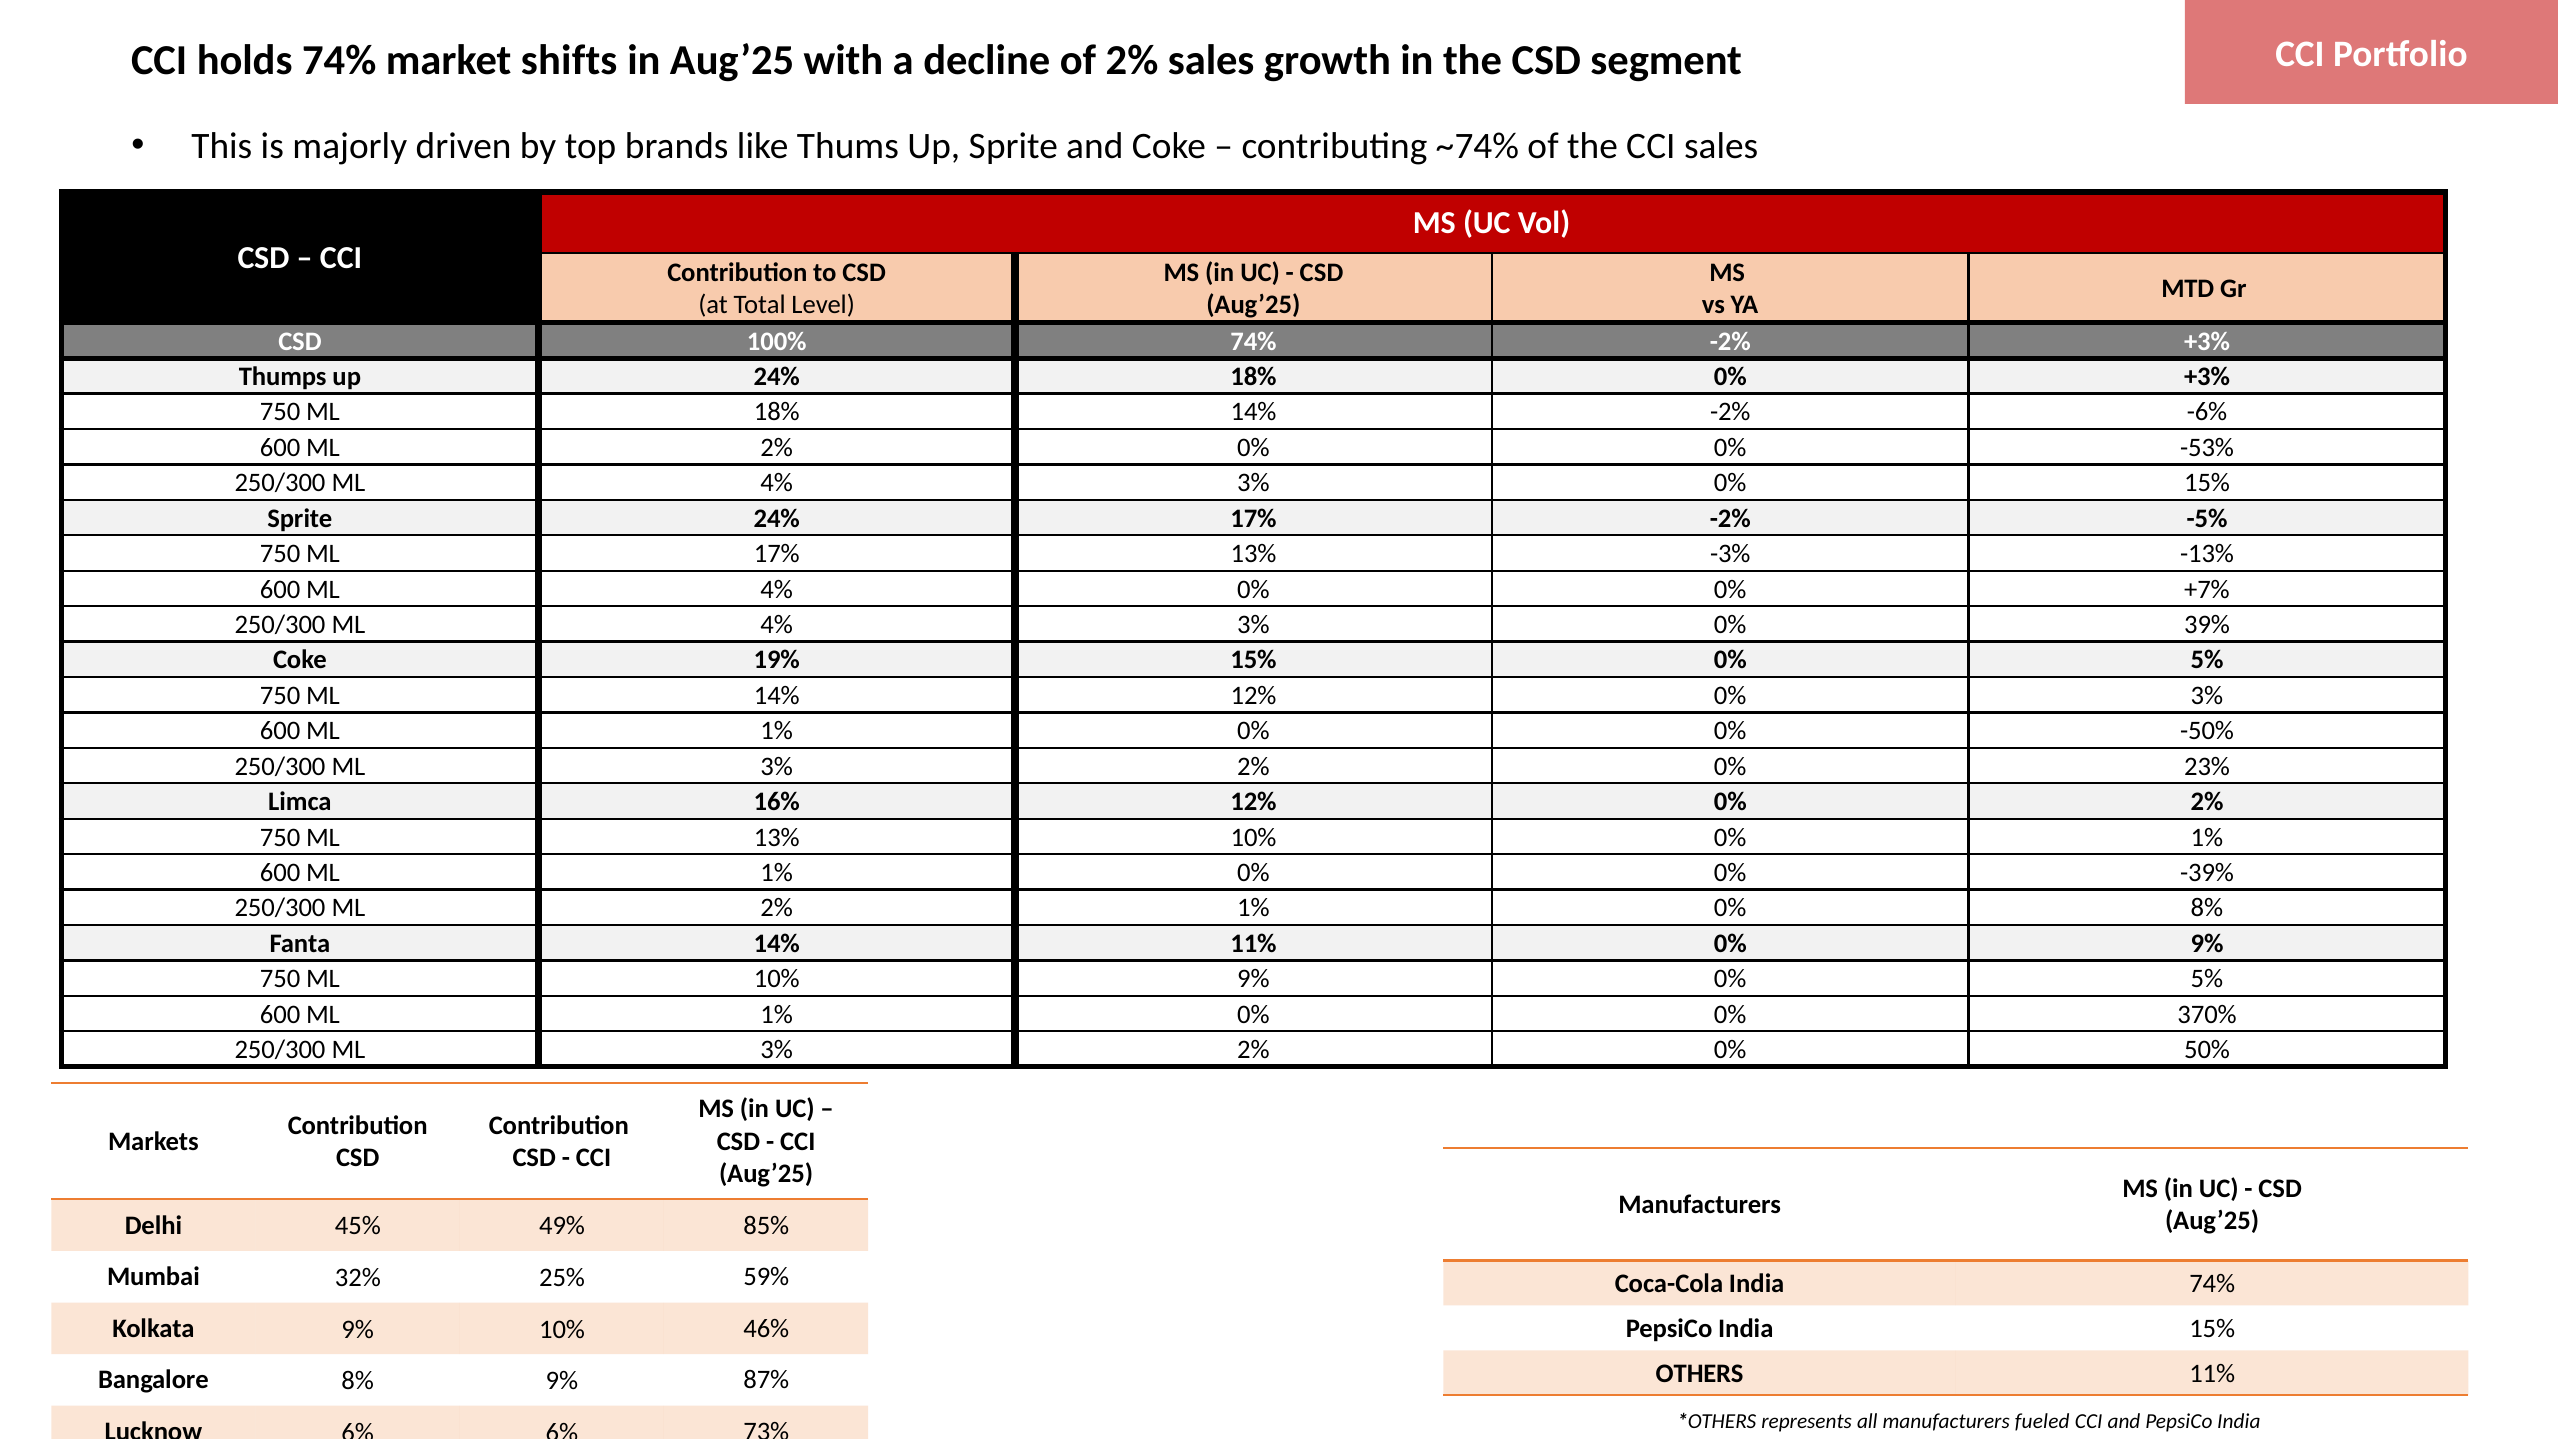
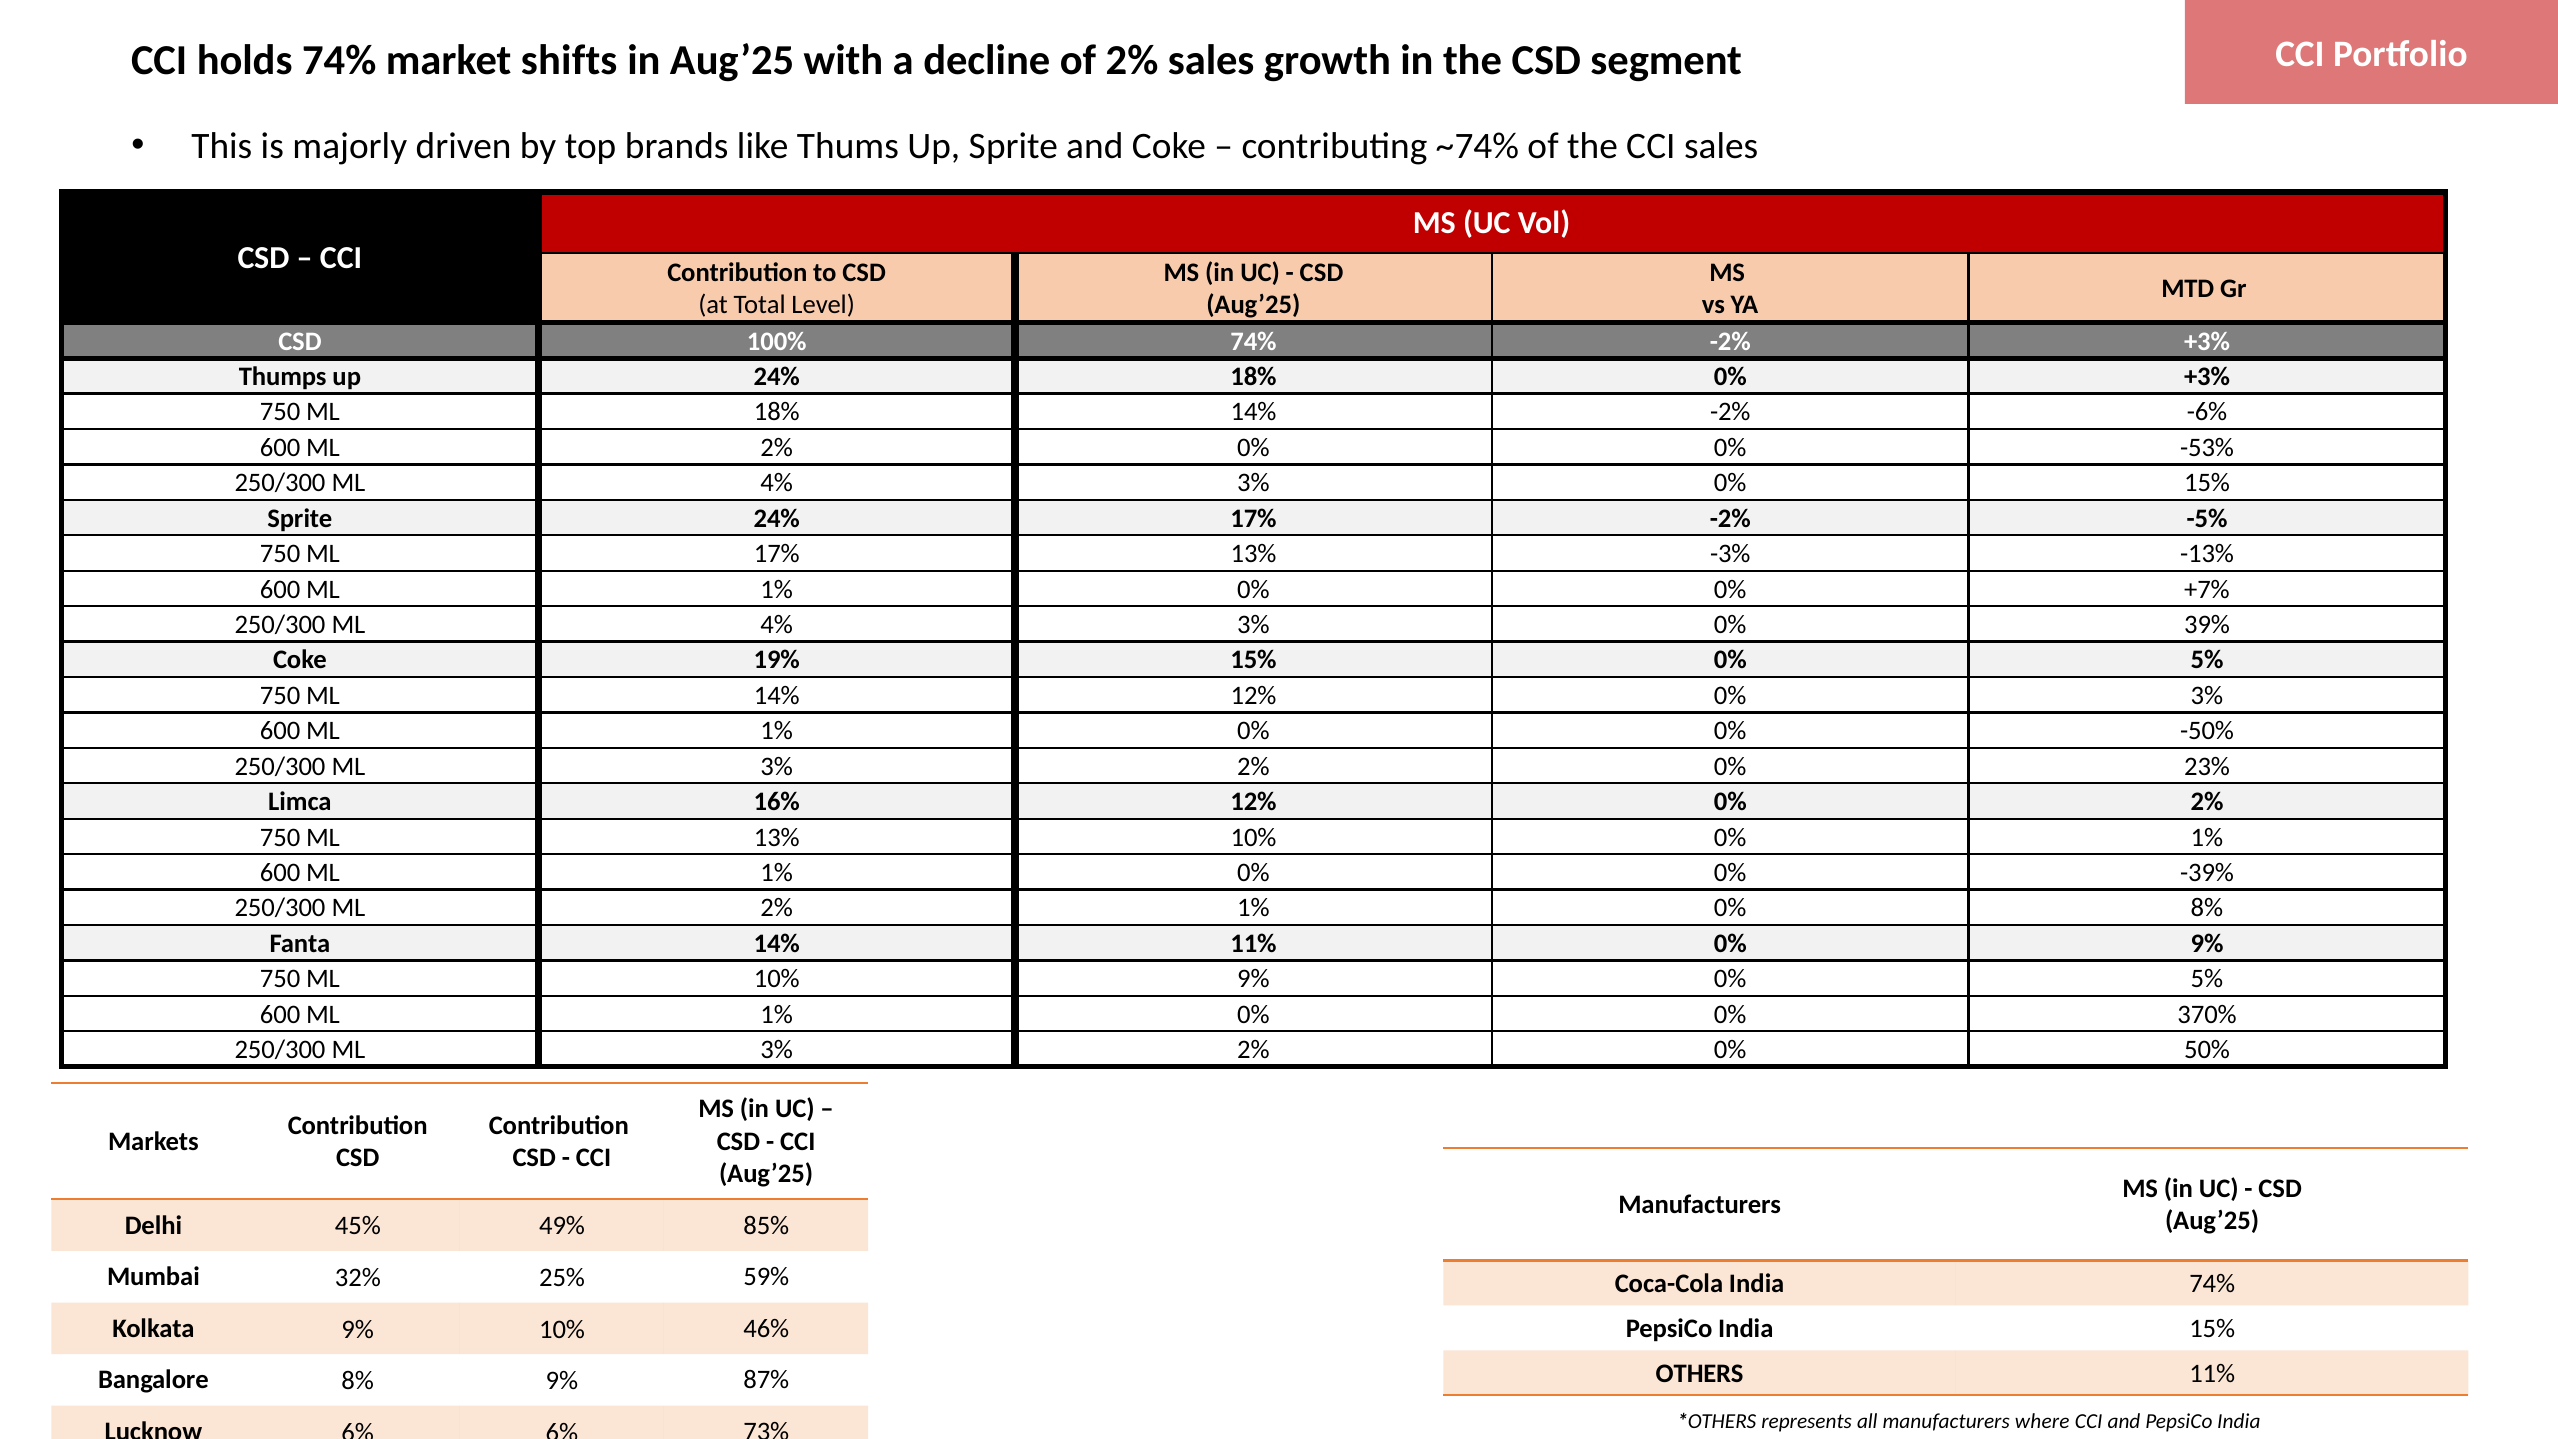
4%: 4% -> 1% (777, 589)
fueled: fueled -> where (2042, 1421)
